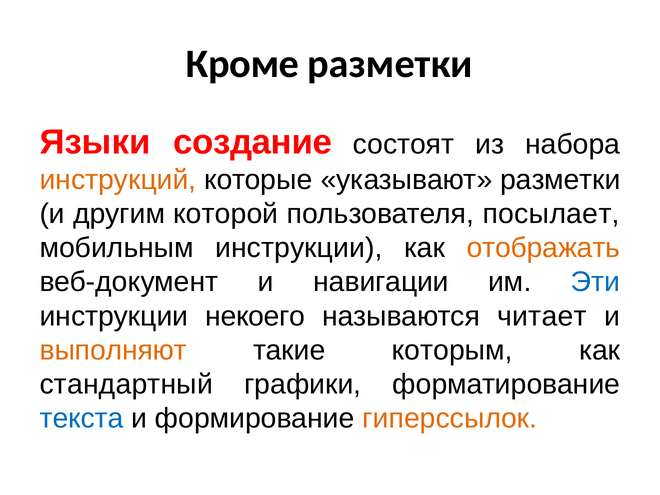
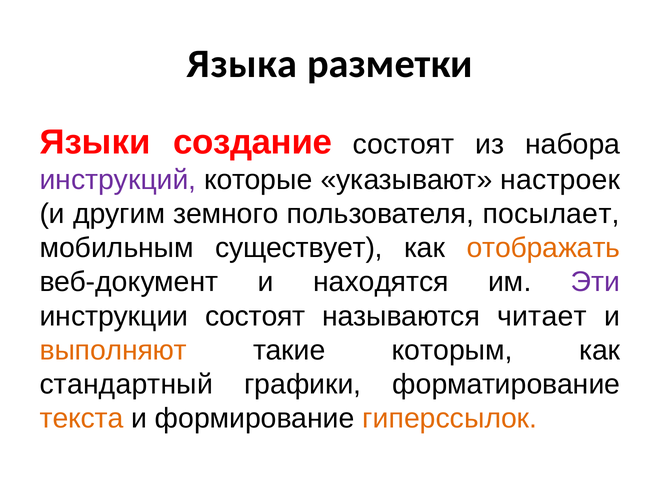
Кроме: Кроме -> Языка (242, 64)
инструкций colour: orange -> purple (118, 180)
указывают разметки: разметки -> настроек (560, 180)
которой: которой -> земного (226, 214)
мобильным инструкции: инструкции -> существует (299, 248)
навигации: навигации -> находятся (381, 282)
Эти colour: blue -> purple (596, 282)
инструкции некоего: некоего -> состоят (255, 316)
текста colour: blue -> orange (82, 418)
